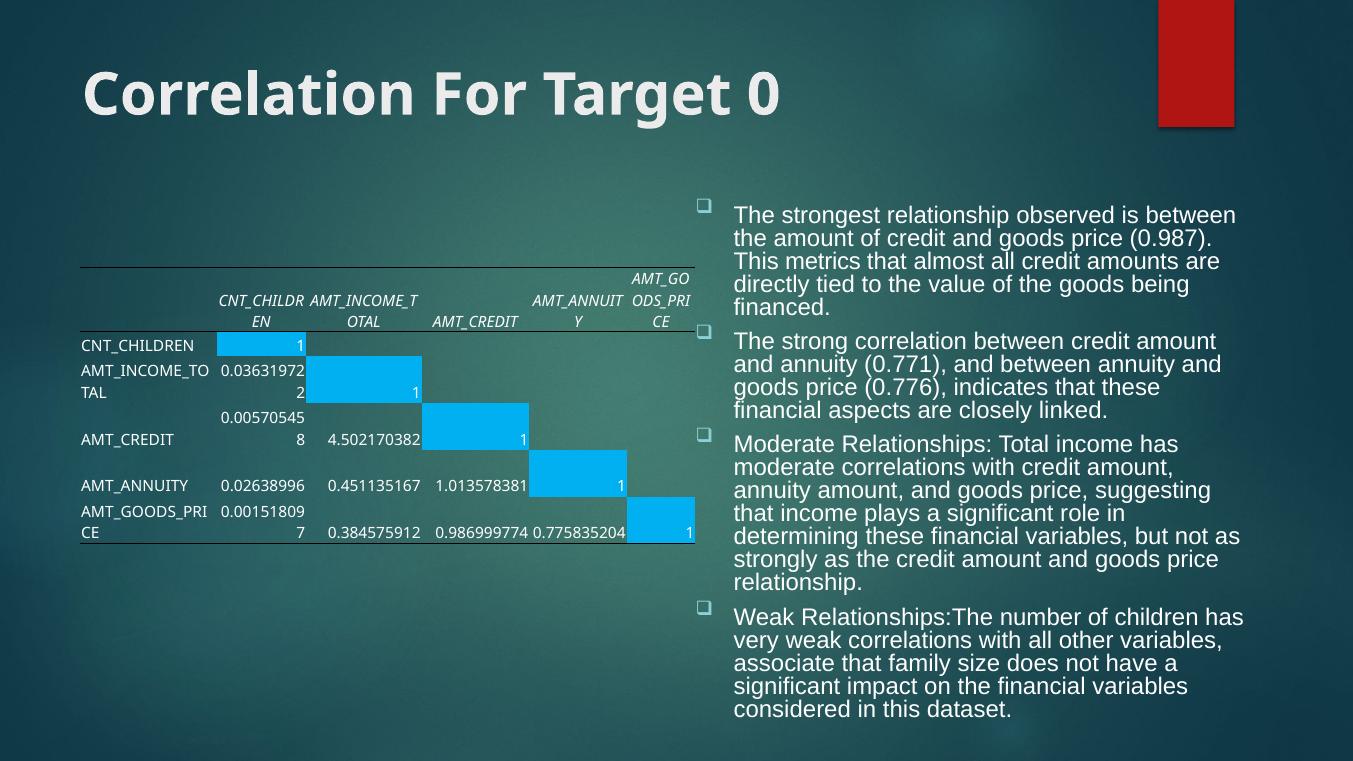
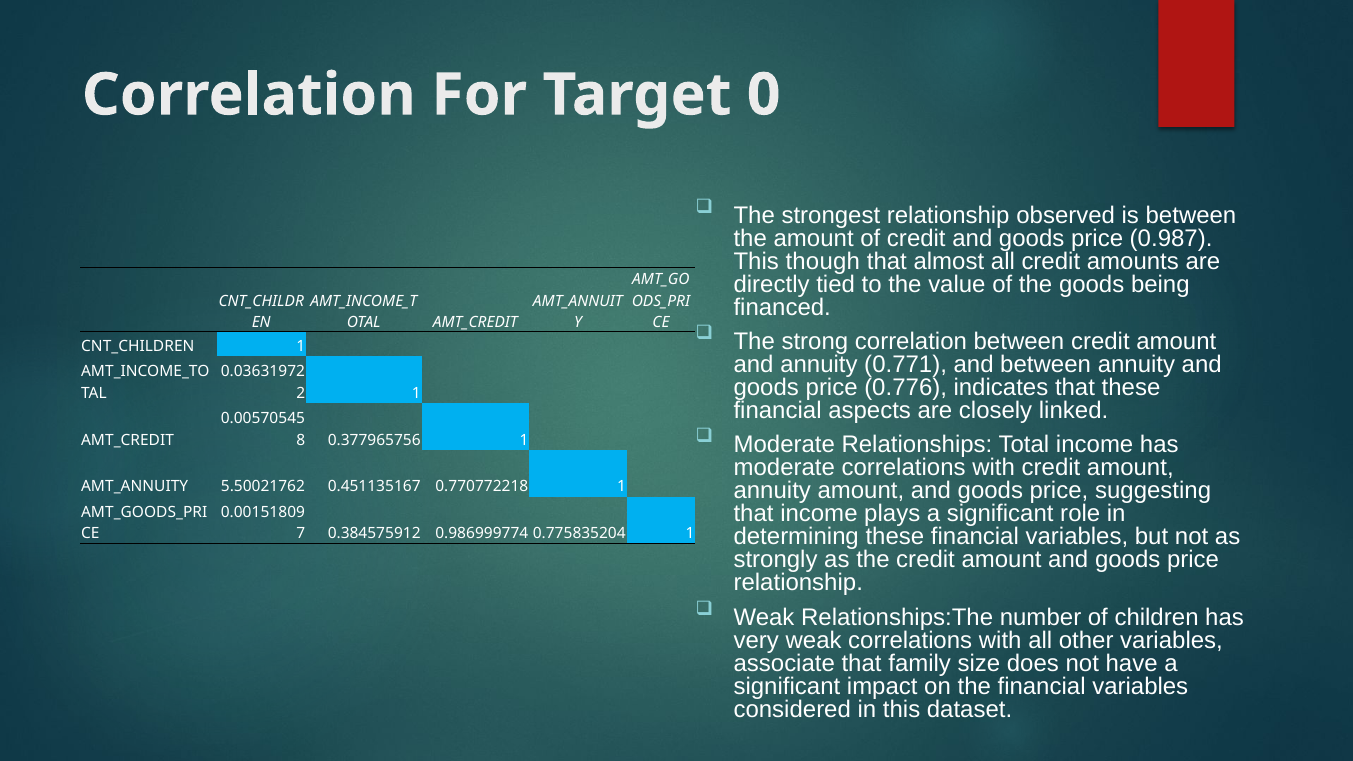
metrics: metrics -> though (823, 261)
4.502170382: 4.502170382 -> 0.377965756 (374, 440)
0.02638996: 0.02638996 -> 5.50021762 (263, 487)
1.013578381: 1.013578381 -> 0.770772218 (482, 487)
